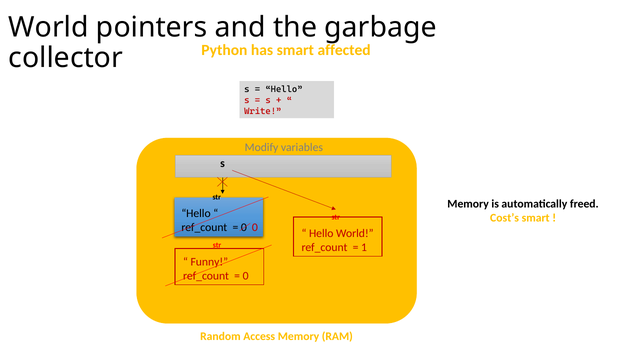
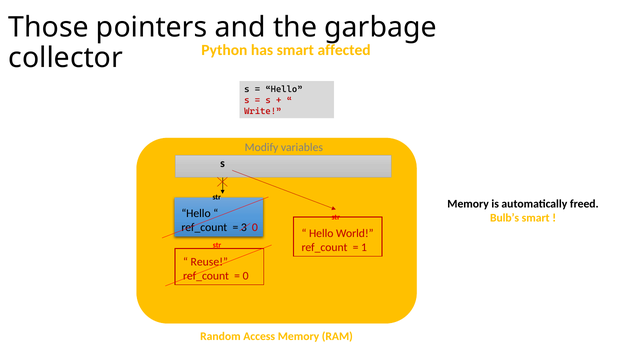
World: World -> Those (49, 27)
Cost’s: Cost’s -> Bulb’s (505, 218)
0: 0 -> 3 (244, 228)
Funny: Funny -> Reuse (209, 262)
